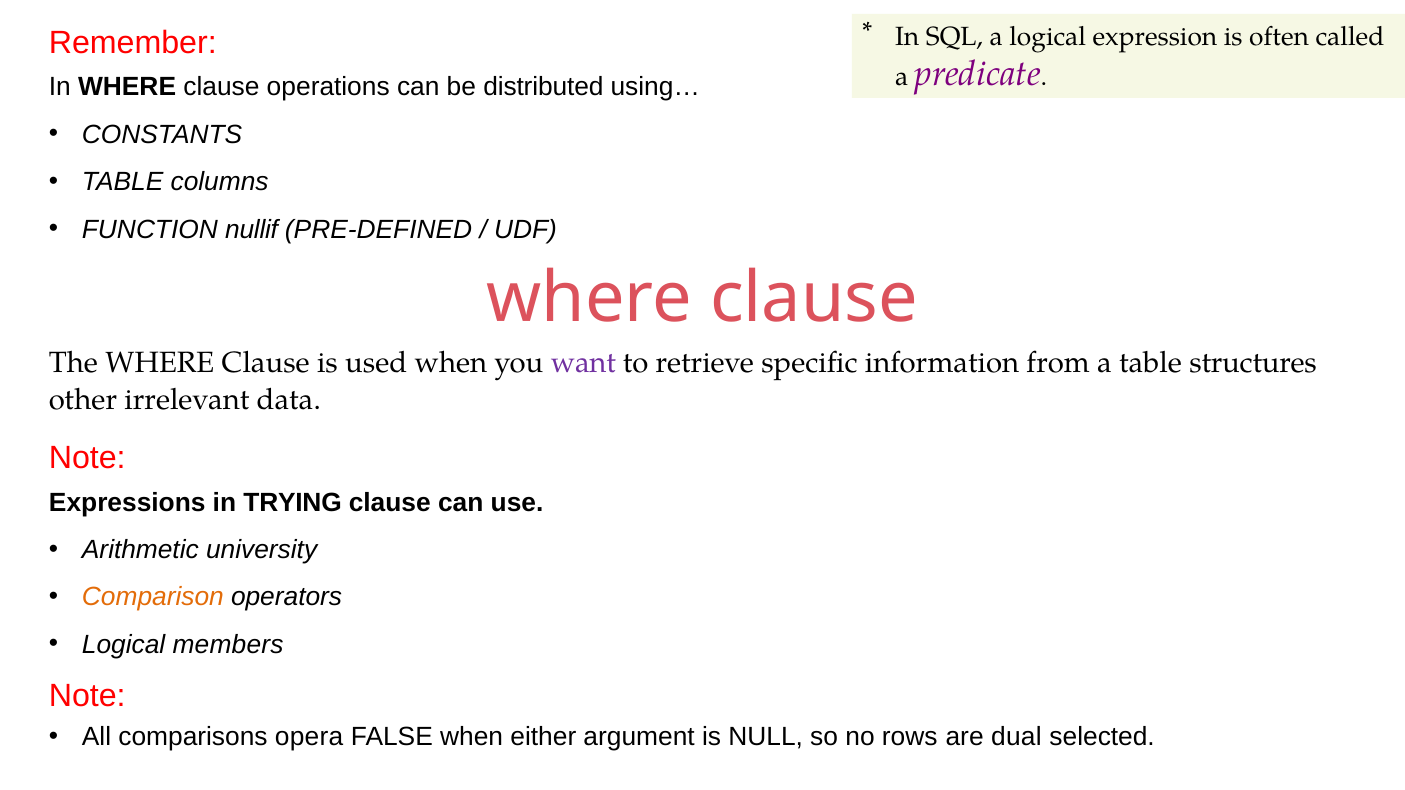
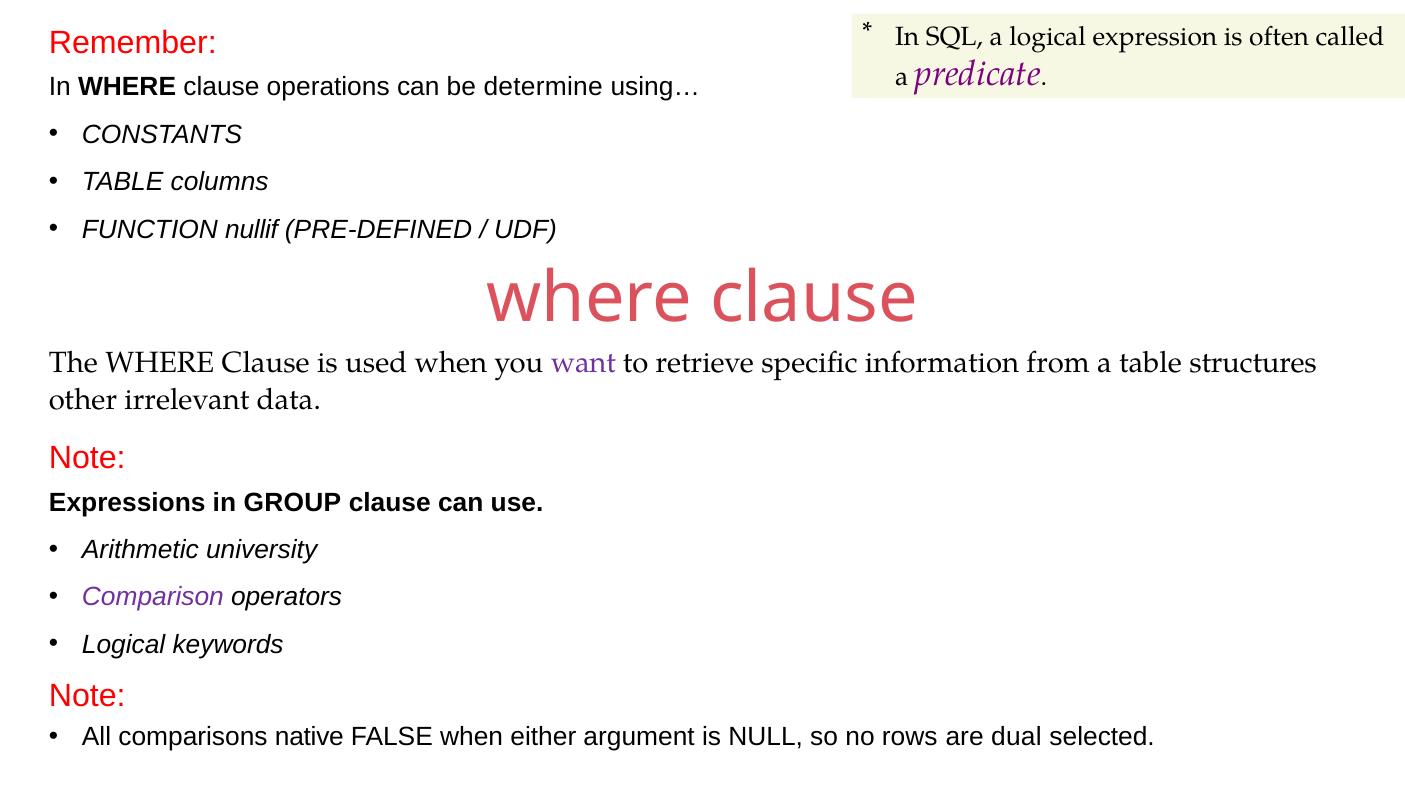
distributed: distributed -> determine (543, 87)
TRYING: TRYING -> GROUP (292, 503)
Comparison colour: orange -> purple (153, 597)
members: members -> keywords (228, 645)
opera: opera -> native (309, 737)
